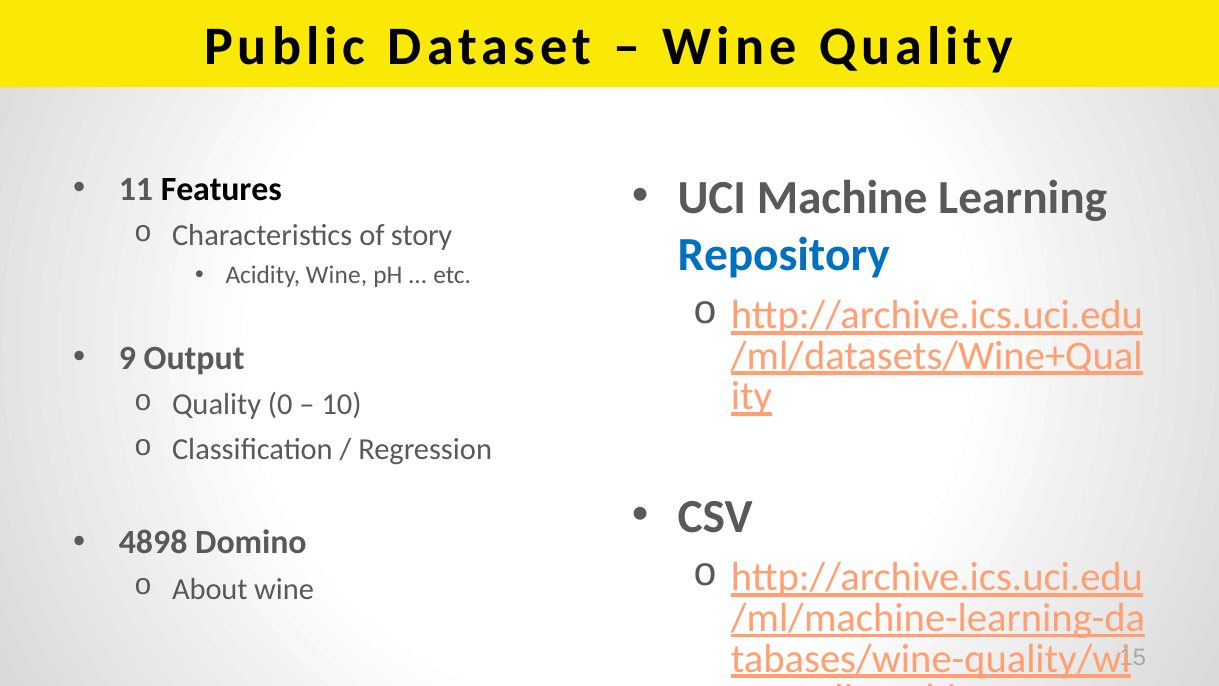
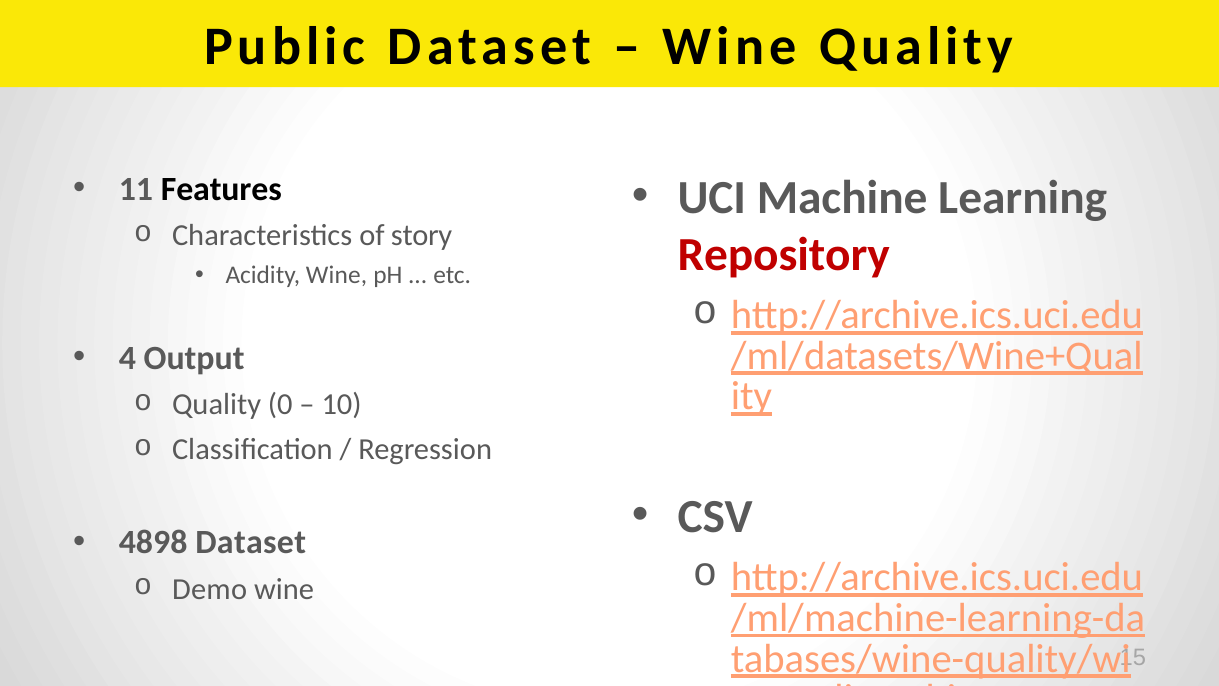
Repository colour: blue -> red (784, 255)
9: 9 -> 4 (127, 358)
4898 Domino: Domino -> Dataset (251, 542)
About: About -> Demo (210, 589)
